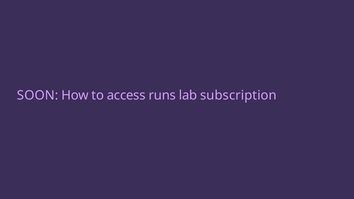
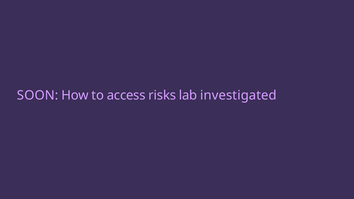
runs: runs -> risks (162, 96)
subscription: subscription -> investigated (238, 96)
